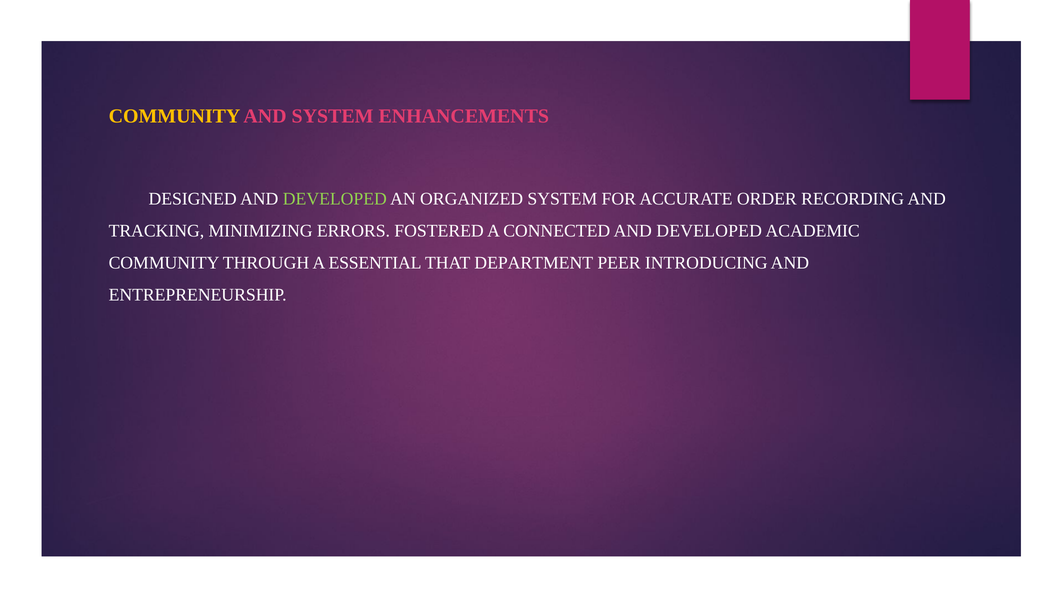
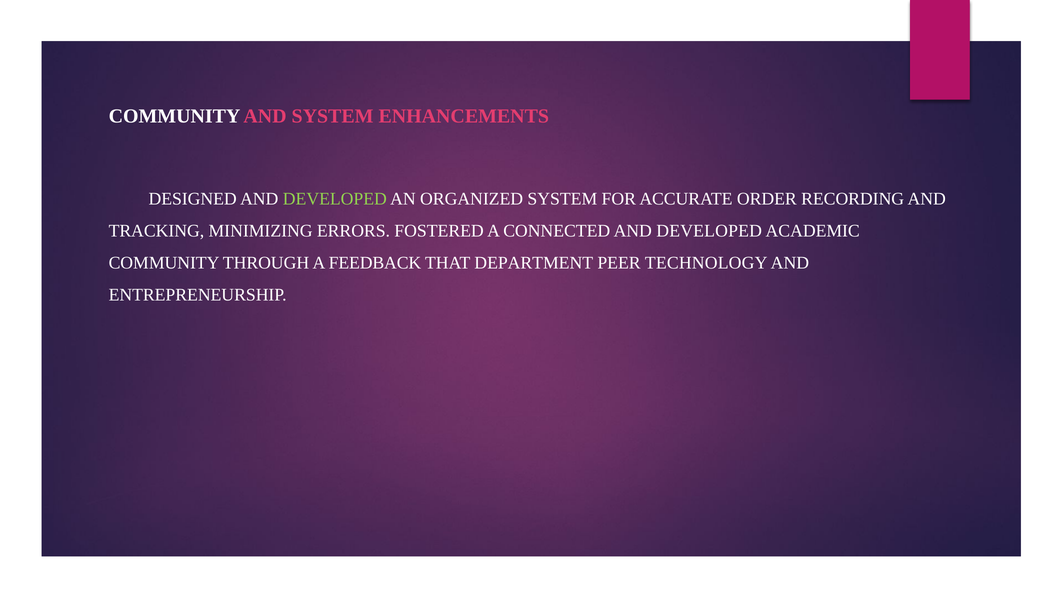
COMMUNITY colour: yellow -> white (175, 116)
ESSENTIAL: ESSENTIAL -> FEEDBACK (375, 263)
INTRODUCING: INTRODUCING -> TECHNOLOGY (706, 263)
